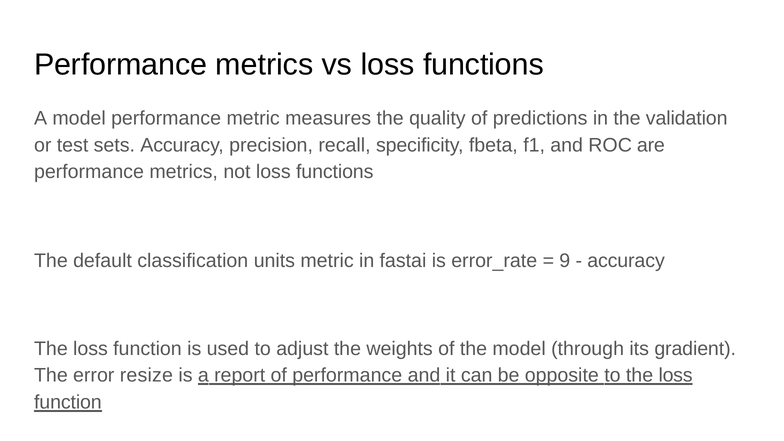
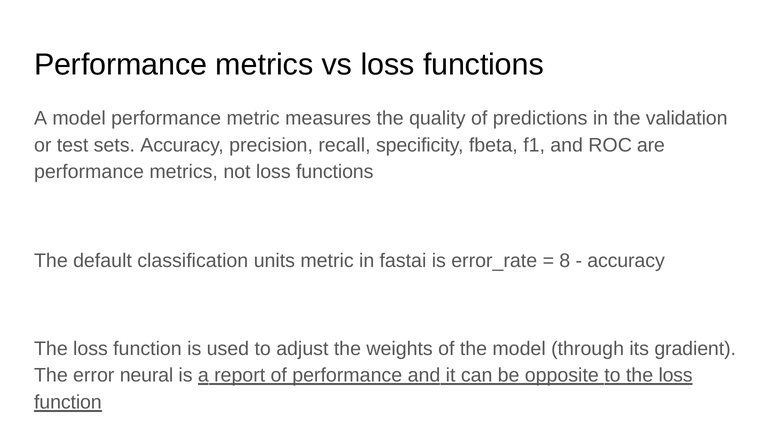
9: 9 -> 8 (565, 261)
resize: resize -> neural (147, 375)
